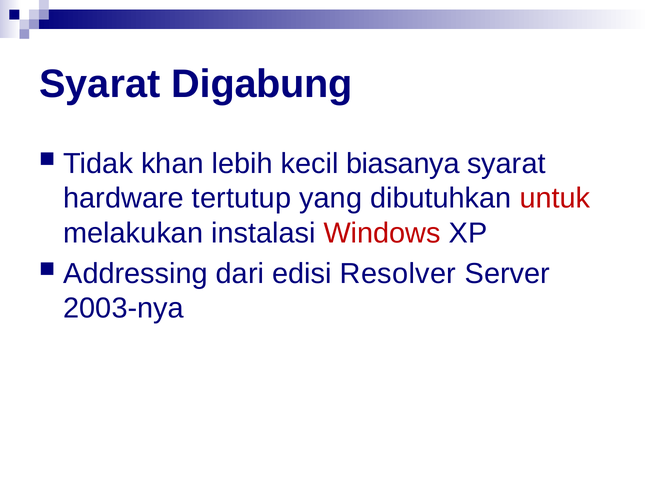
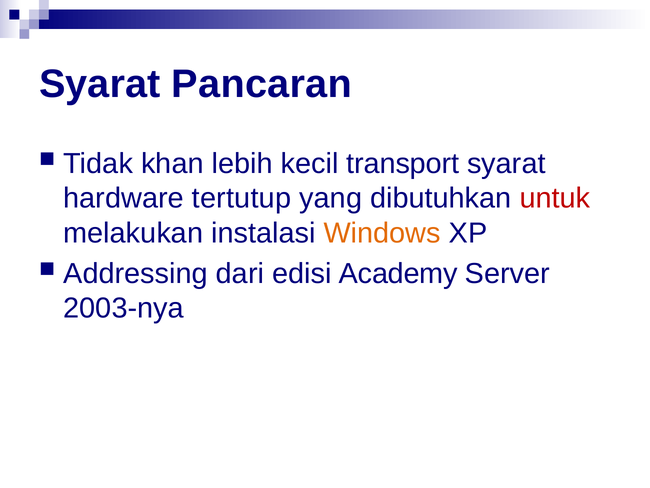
Digabung: Digabung -> Pancaran (262, 84)
biasanya: biasanya -> transport (403, 163)
Windows colour: red -> orange (382, 233)
Resolver: Resolver -> Academy (398, 273)
